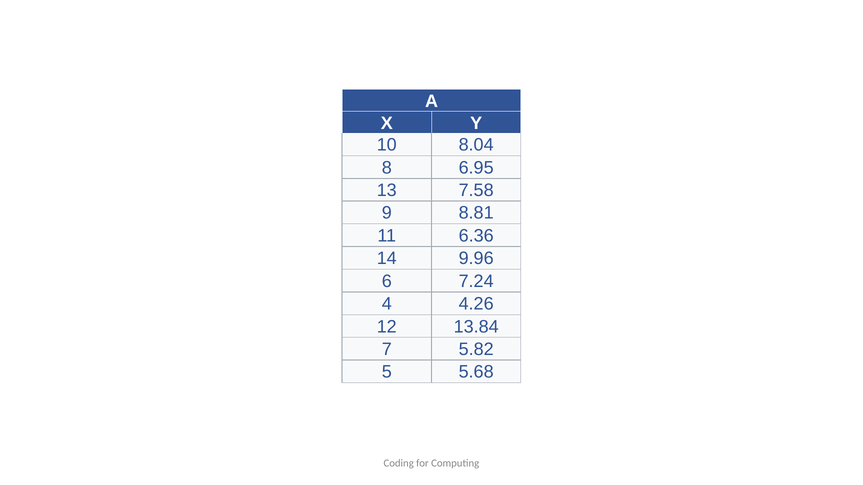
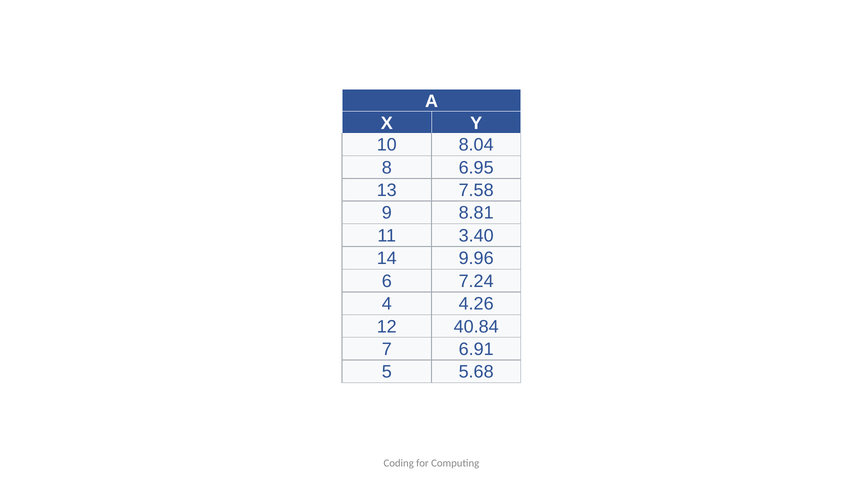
6.36: 6.36 -> 3.40 (476, 236)
13.84: 13.84 -> 40.84 (476, 327)
5.82: 5.82 -> 6.91 (476, 350)
